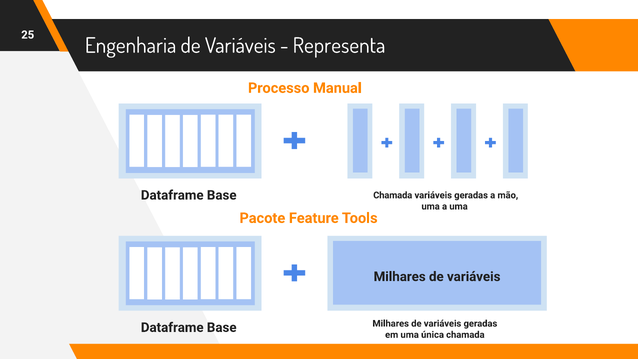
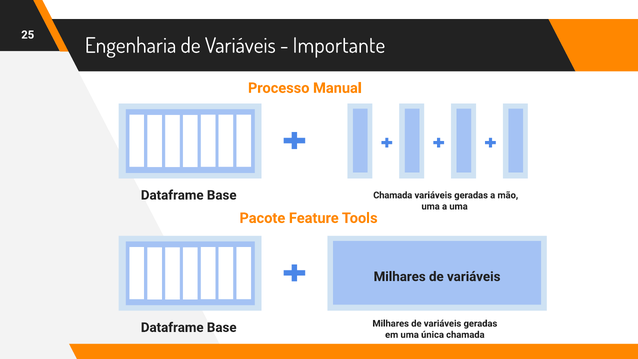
Representa: Representa -> Importante (339, 46)
